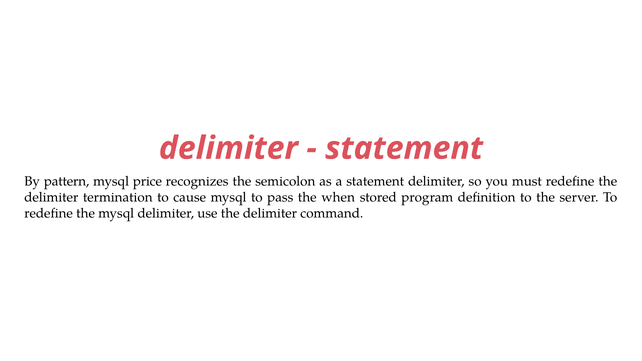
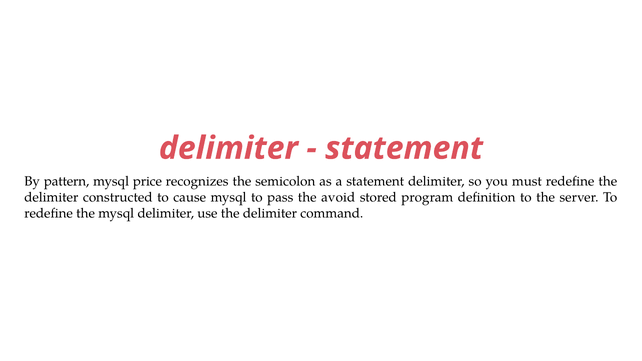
termination: termination -> constructed (118, 197)
when: when -> avoid (338, 197)
